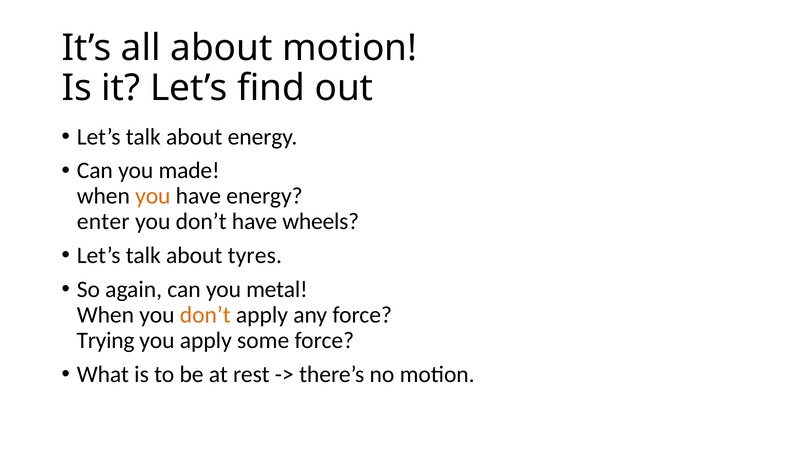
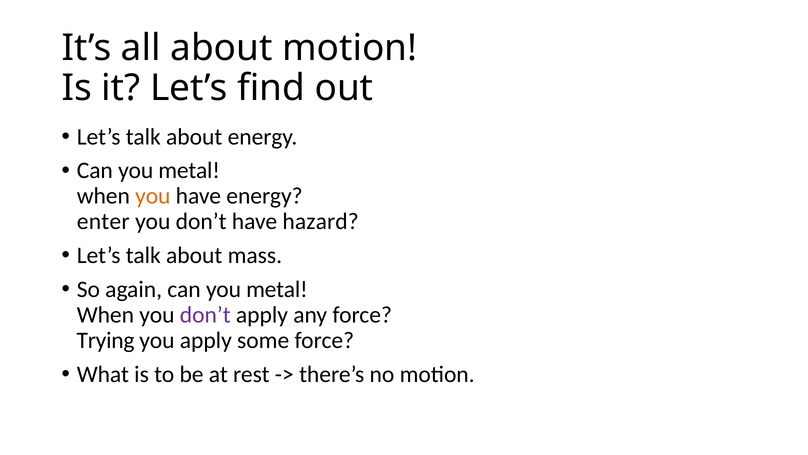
made: made -> metal (189, 170)
wheels: wheels -> hazard (321, 221)
tyres: tyres -> mass (255, 255)
don’t colour: orange -> purple (205, 315)
